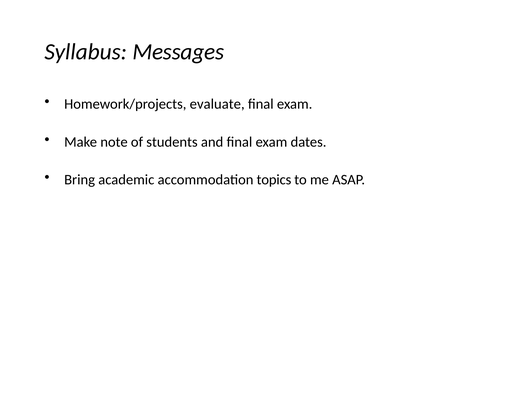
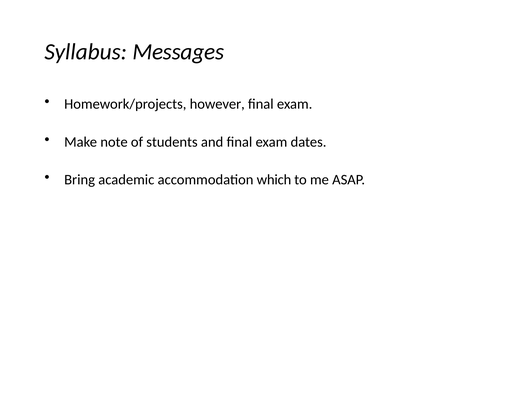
evaluate: evaluate -> however (217, 104)
topics: topics -> which (274, 180)
